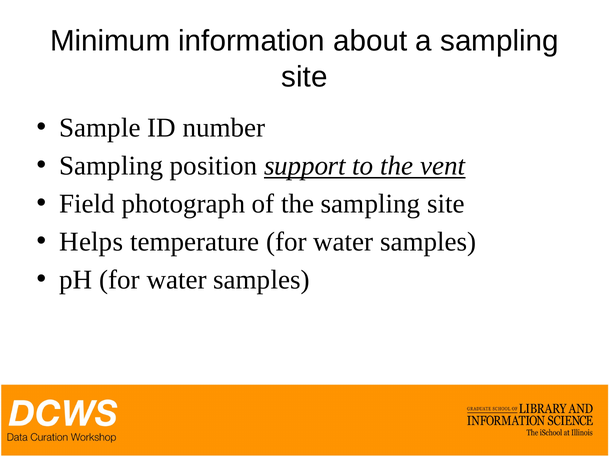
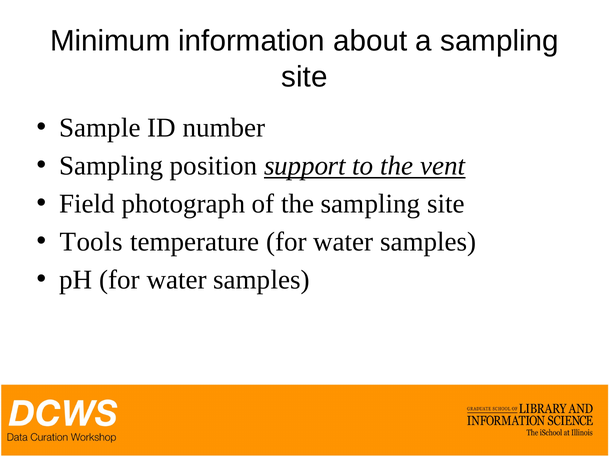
Helps: Helps -> Tools (91, 242)
